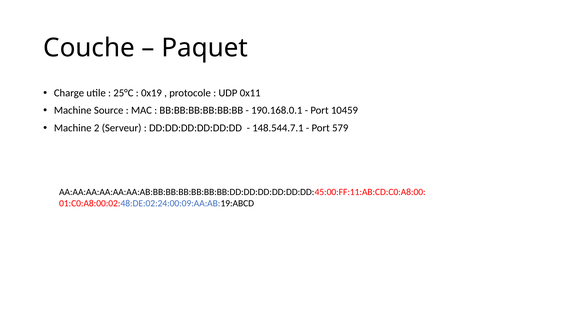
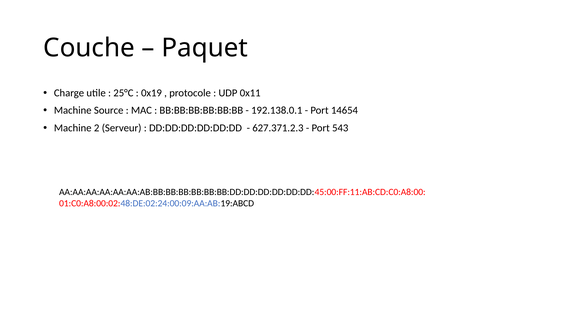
190.168.0.1: 190.168.0.1 -> 192.138.0.1 (277, 110)
10459: 10459 -> 14654 (344, 110)
148.544.7.1: 148.544.7.1 -> 627.371.2.3 (278, 128)
579: 579 -> 543 (340, 128)
